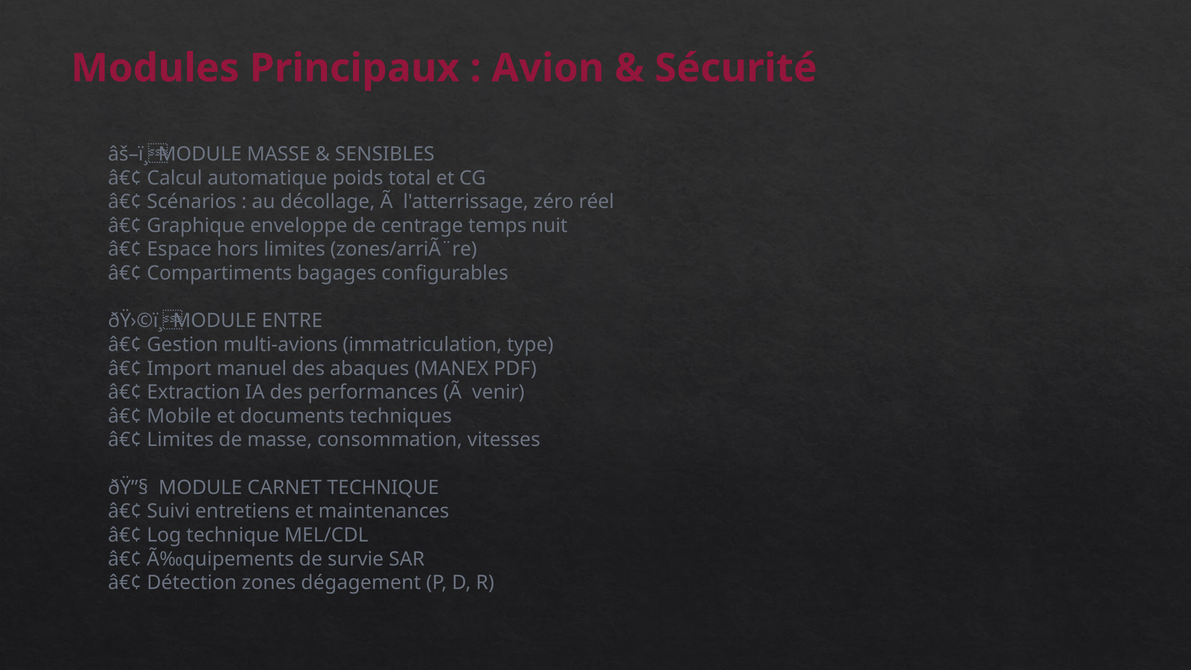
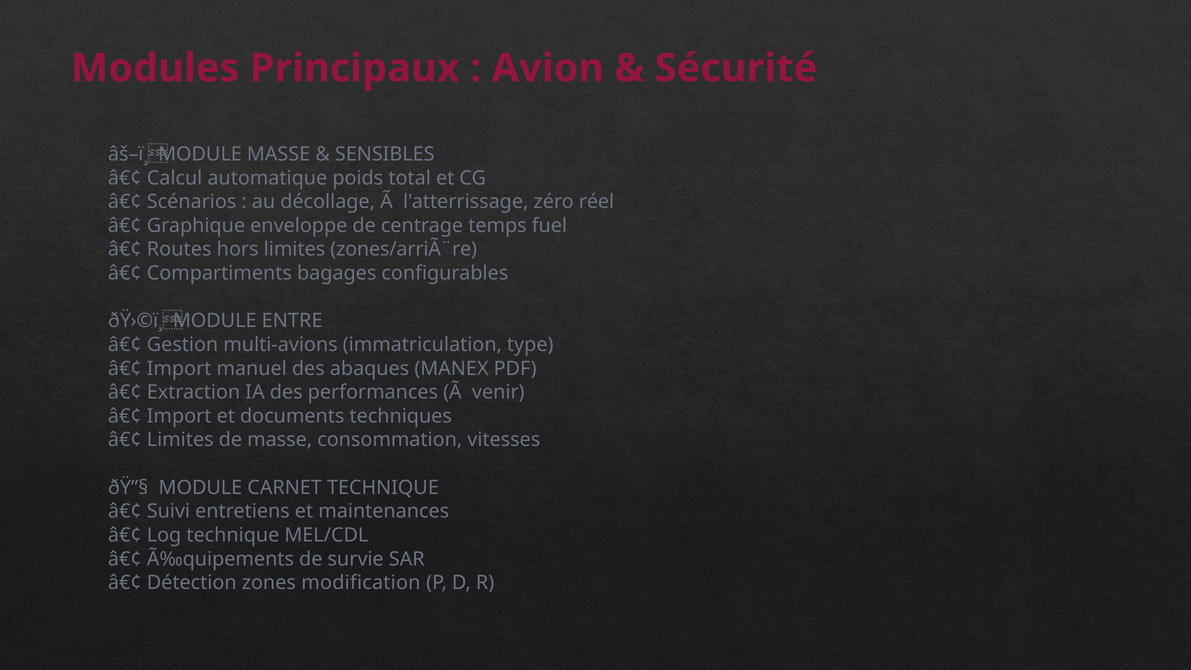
nuit: nuit -> fuel (549, 226)
Espace: Espace -> Routes (179, 249)
Mobile: Mobile -> Import (179, 416)
dégagement: dégagement -> modification (361, 583)
